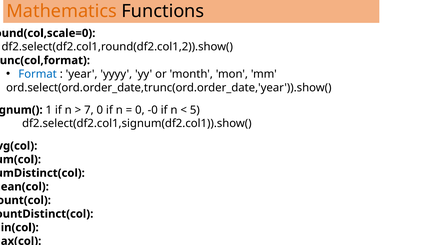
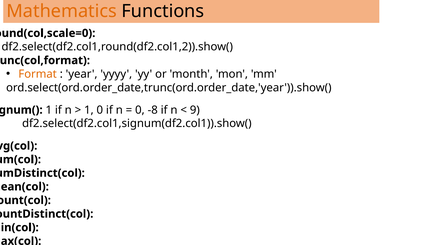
Format colour: blue -> orange (38, 74)
7: 7 -> 1 (89, 110)
-0: -0 -> -8 (153, 110)
5: 5 -> 9 (195, 110)
